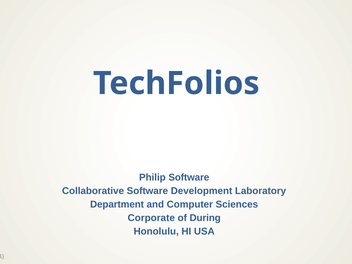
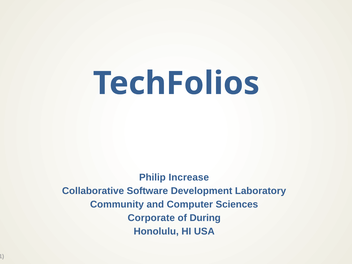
Philip Software: Software -> Increase (189, 177)
Department: Department -> Community (117, 204)
